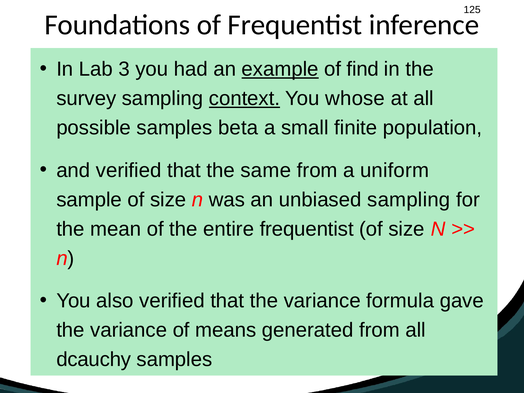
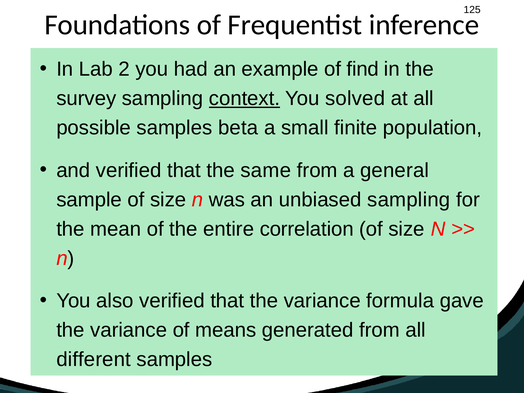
3: 3 -> 2 (124, 69)
example underline: present -> none (280, 69)
whose: whose -> solved (355, 99)
uniform: uniform -> general (395, 170)
entire frequentist: frequentist -> correlation (307, 229)
dcauchy: dcauchy -> different (94, 360)
